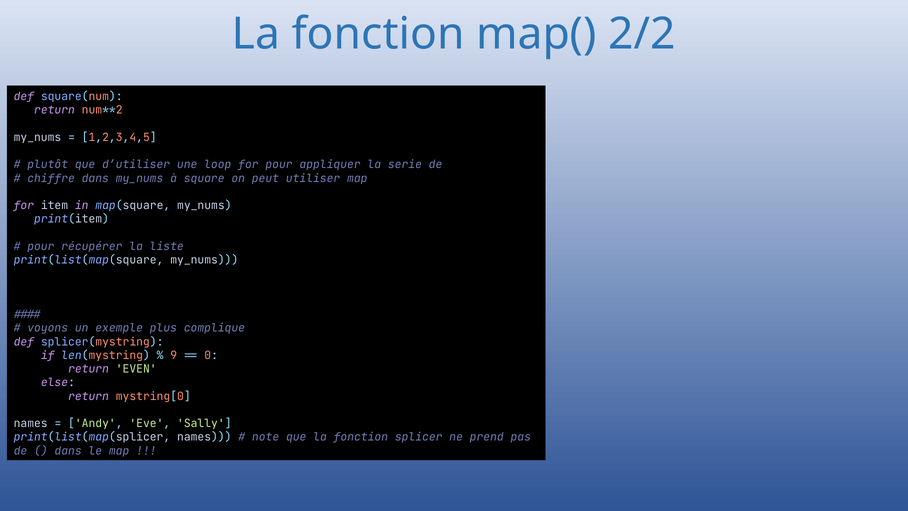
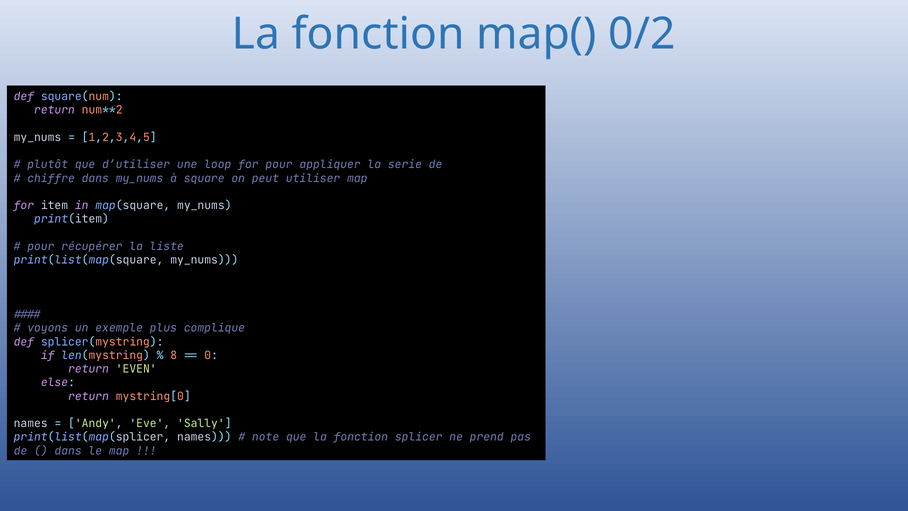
2/2: 2/2 -> 0/2 (642, 34)
9: 9 -> 8 (174, 355)
